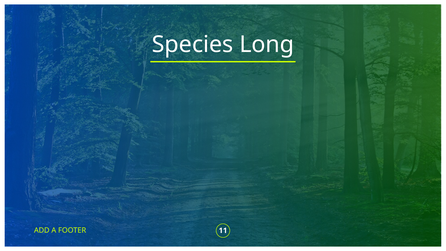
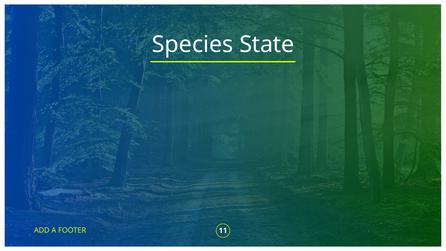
Long: Long -> State (267, 44)
